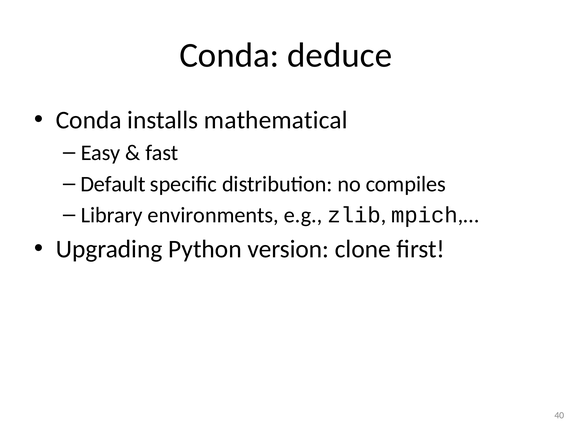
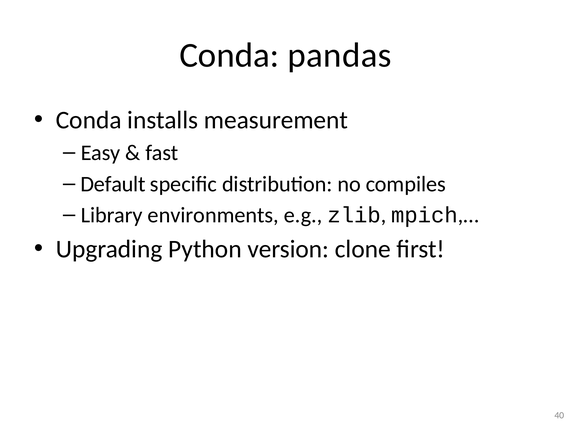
deduce: deduce -> pandas (340, 55)
mathematical: mathematical -> measurement (276, 120)
